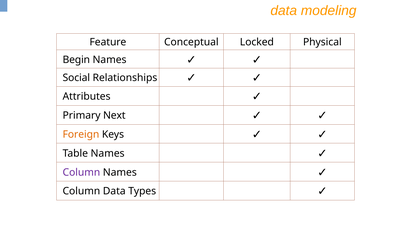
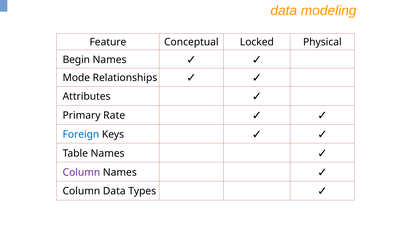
Social: Social -> Mode (76, 78)
Next: Next -> Rate (114, 116)
Foreign colour: orange -> blue (81, 135)
